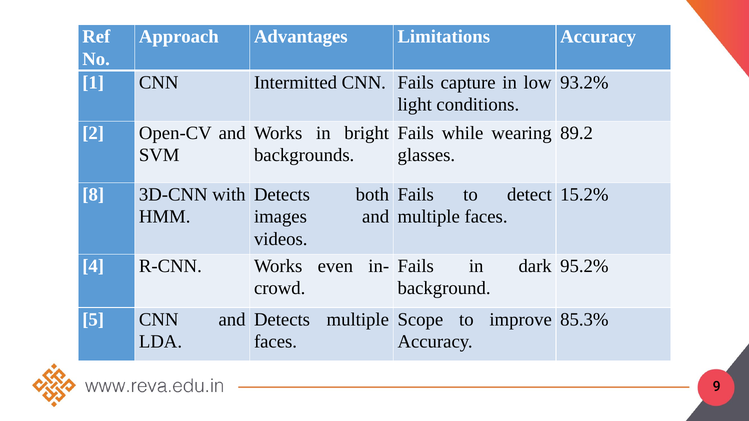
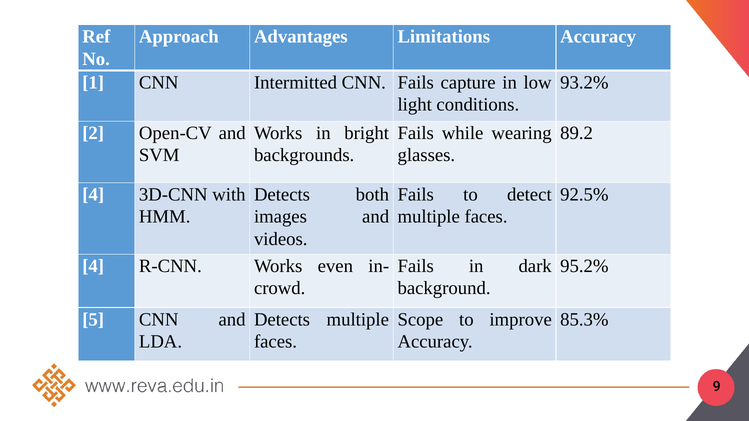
8: 8 -> 4 (93, 195)
15.2%: 15.2% -> 92.5% (584, 195)
